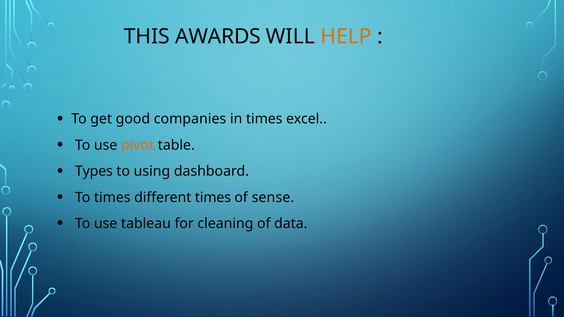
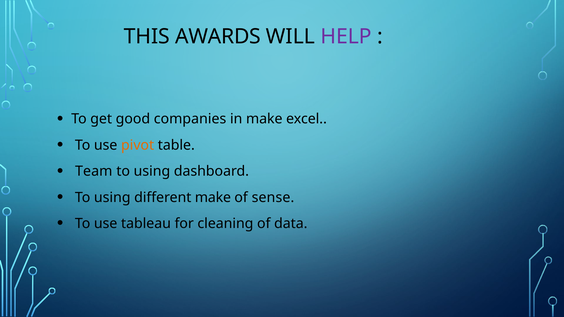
HELP colour: orange -> purple (346, 37)
in times: times -> make (264, 119)
Types: Types -> Team (94, 171)
times: times -> using (112, 198)
different times: times -> make (213, 198)
